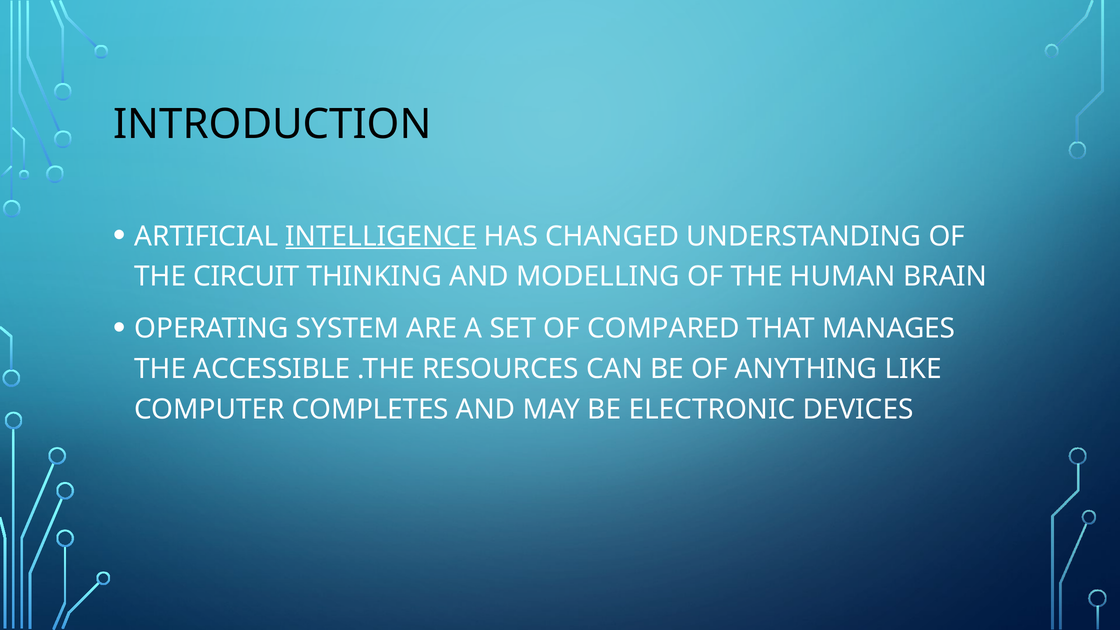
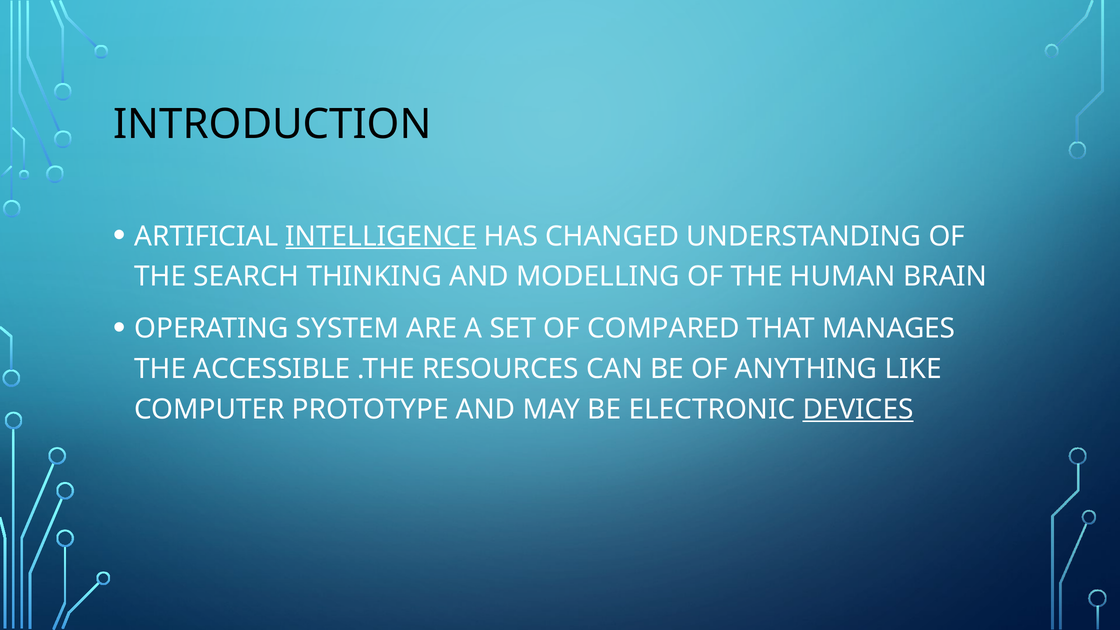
CIRCUIT: CIRCUIT -> SEARCH (246, 277)
COMPLETES: COMPLETES -> PROTOTYPE (370, 409)
DEVICES underline: none -> present (858, 409)
